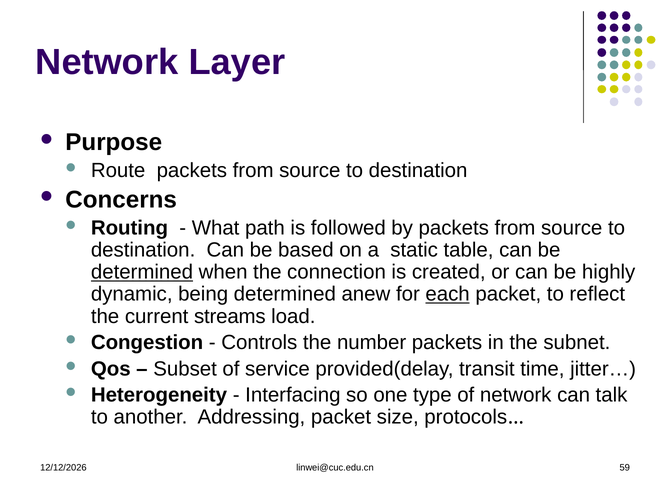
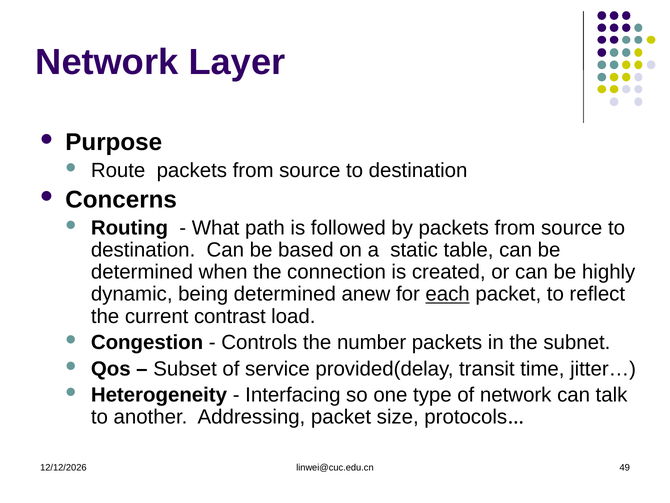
determined underline: present -> none (142, 272)
streams: streams -> contrast (230, 316)
59: 59 -> 49 (625, 467)
